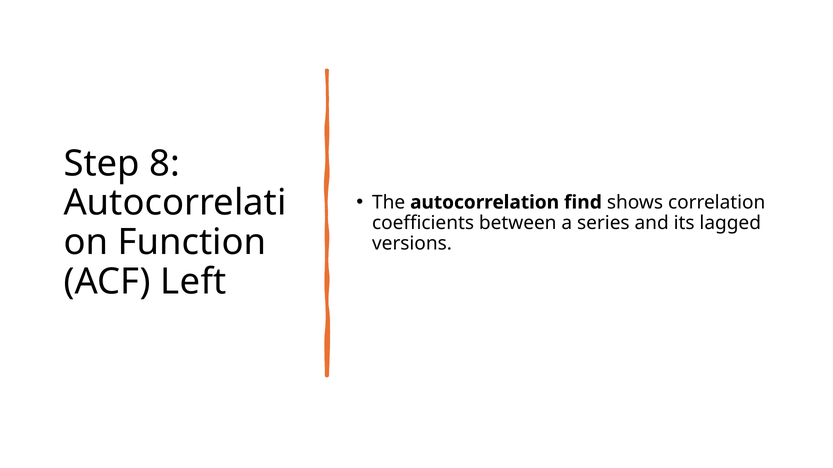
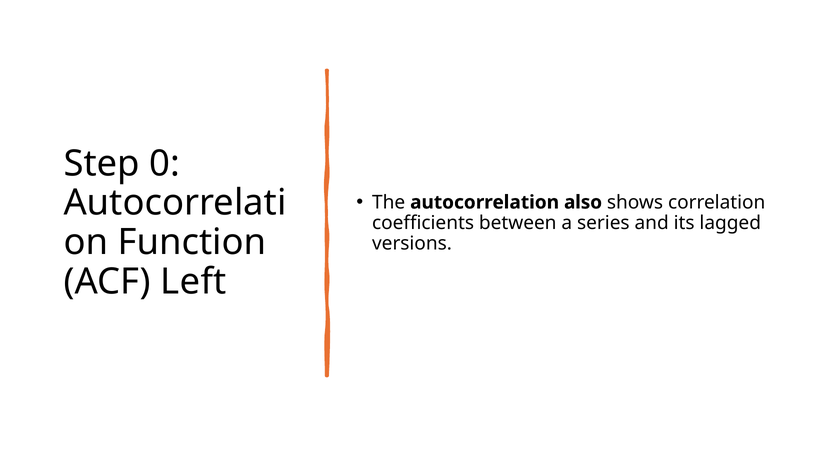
8: 8 -> 0 (165, 164)
find: find -> also (583, 203)
